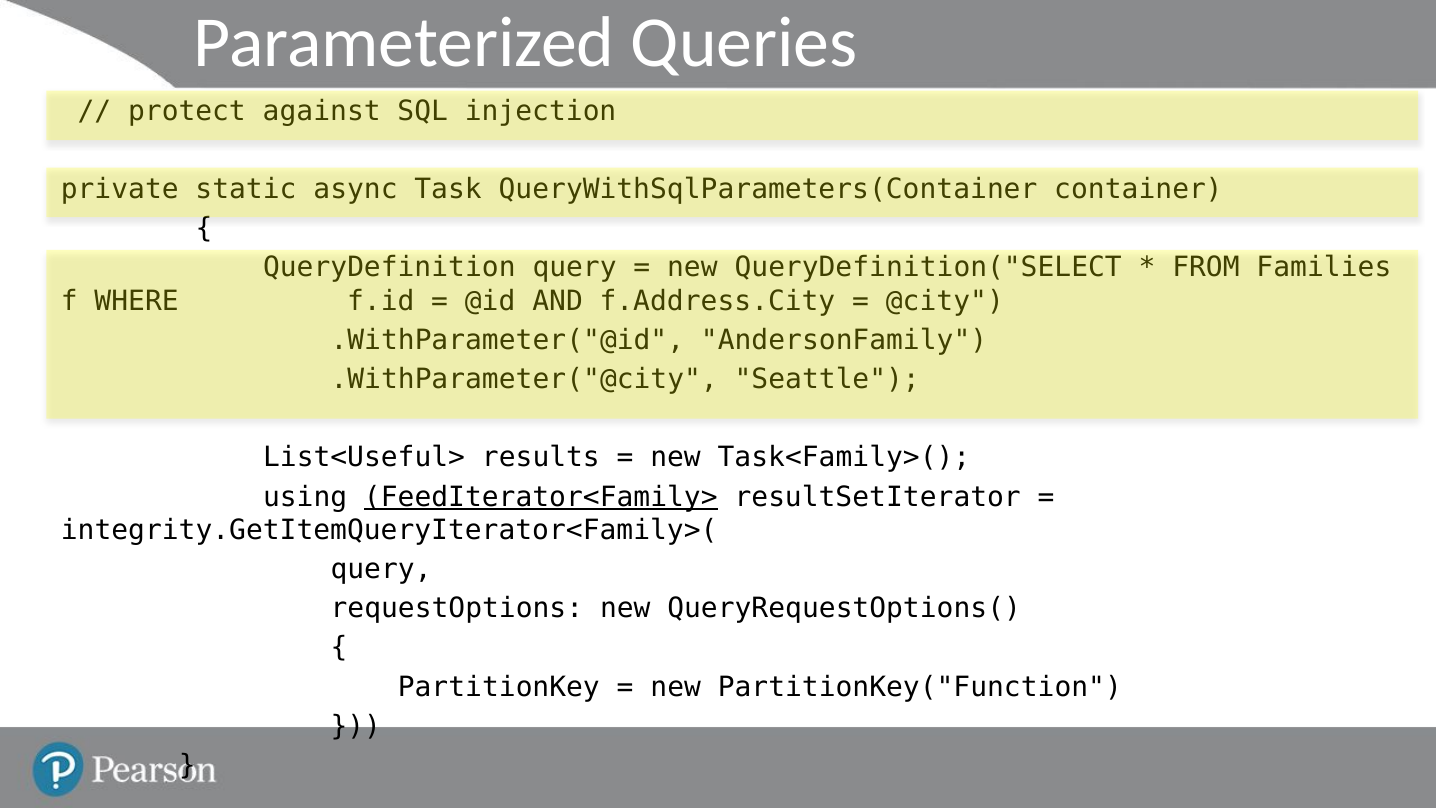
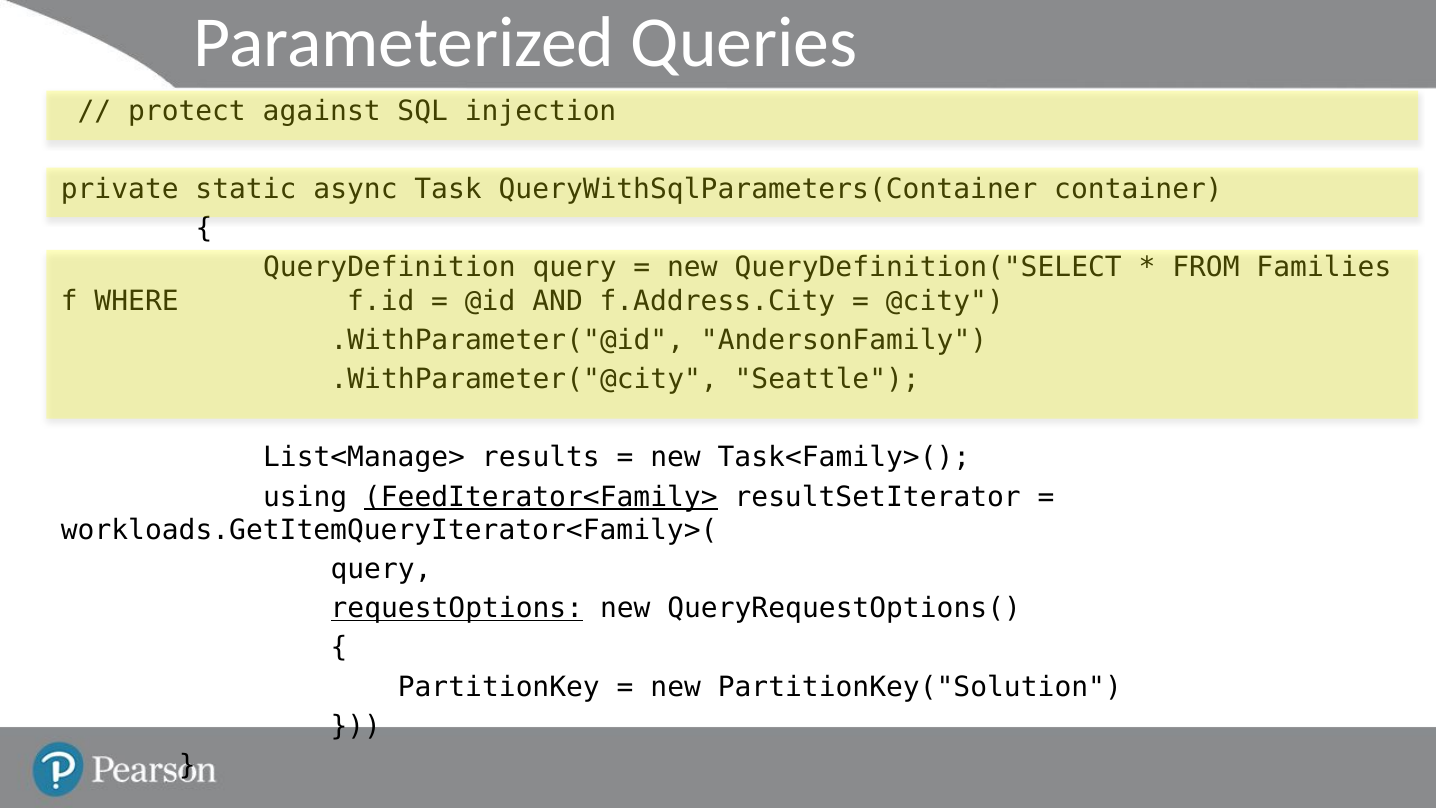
List<Useful>: List<Useful> -> List<Manage> (364, 458)
integrity.GetItemQueryIterator<Family>(: integrity.GetItemQueryIterator<Family>( -> workloads.GetItemQueryIterator<Family>( (389, 530)
requestOptions underline: none -> present (457, 608)
PartitionKey("Function: PartitionKey("Function -> PartitionKey("Solution (920, 687)
